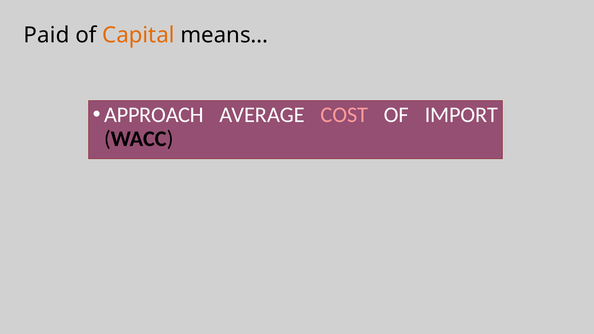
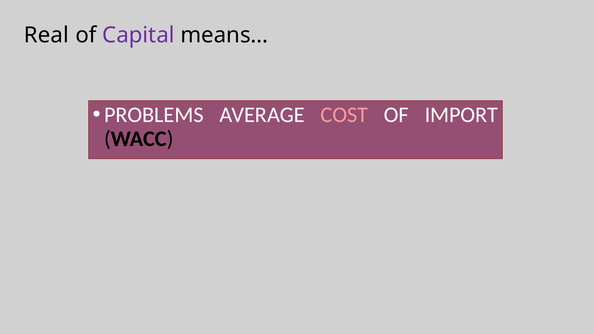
Paid: Paid -> Real (46, 35)
Capital colour: orange -> purple (138, 35)
APPROACH: APPROACH -> PROBLEMS (154, 115)
